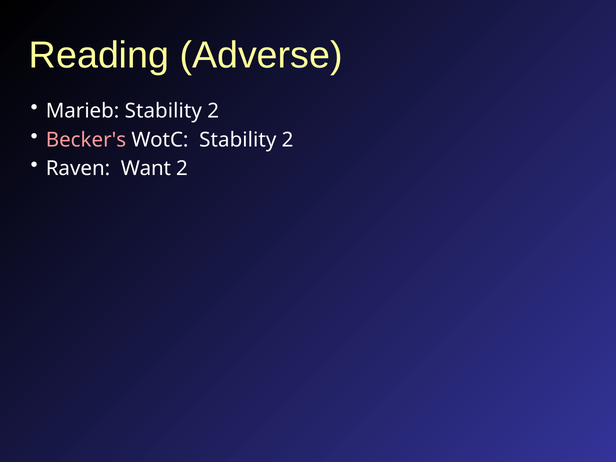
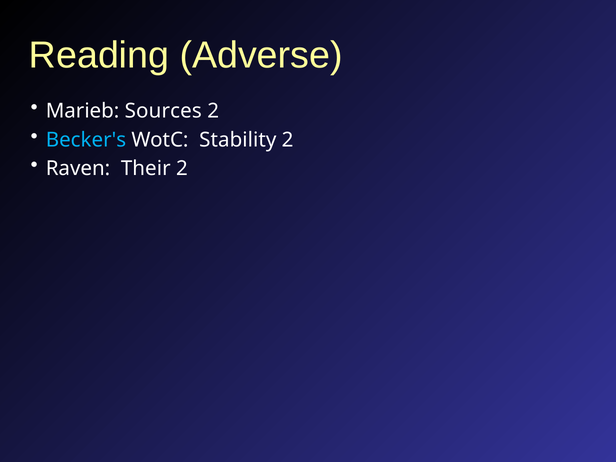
Marieb Stability: Stability -> Sources (163, 111)
Becker's colour: pink -> light blue (86, 140)
Want: Want -> Their (146, 168)
